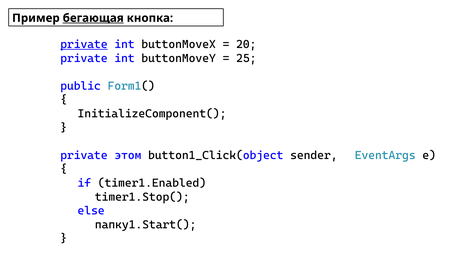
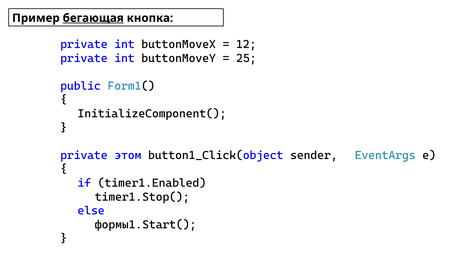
private underline: present -> none (84, 44)
20: 20 -> 12 (246, 44)
папку1.Start(: папку1.Start( -> формы1.Start( (146, 225)
